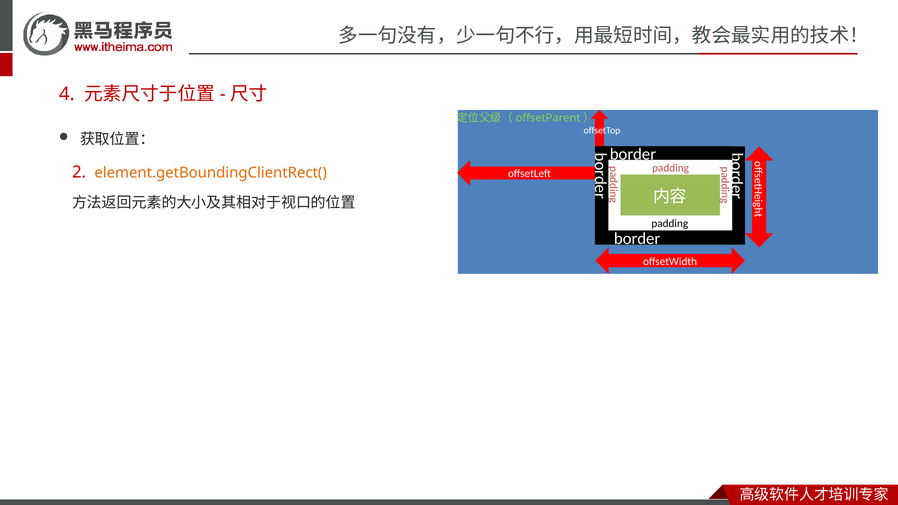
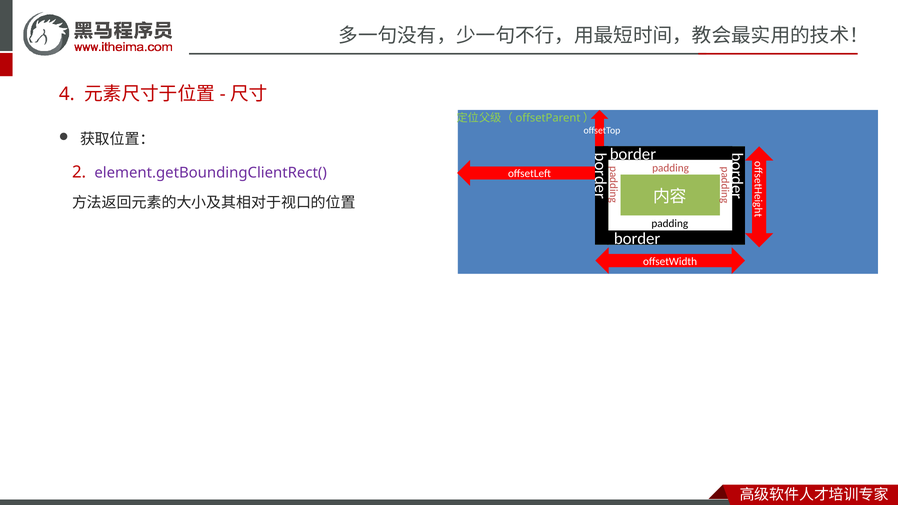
element.getBoundingClientRect( colour: orange -> purple (211, 173)
